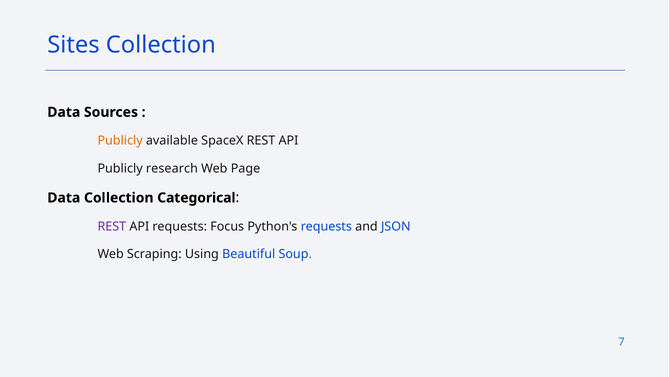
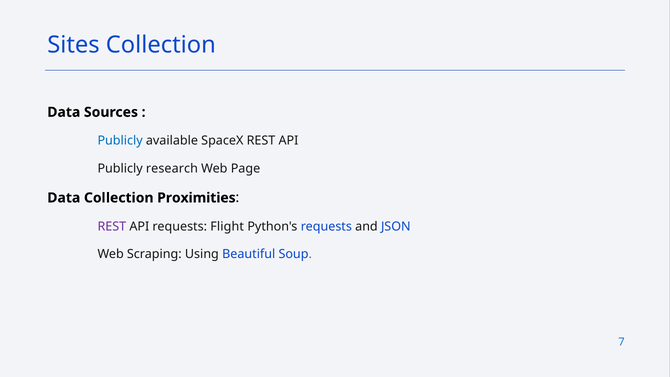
Publicly colour: orange -> blue (120, 141)
Categorical: Categorical -> Proximities (196, 198)
Focus: Focus -> Flight (227, 226)
